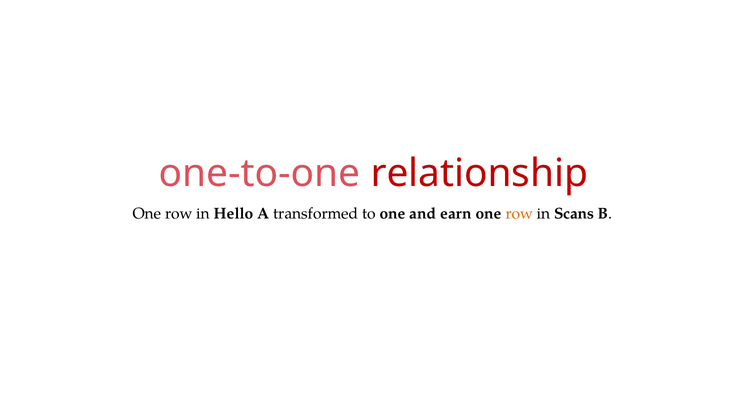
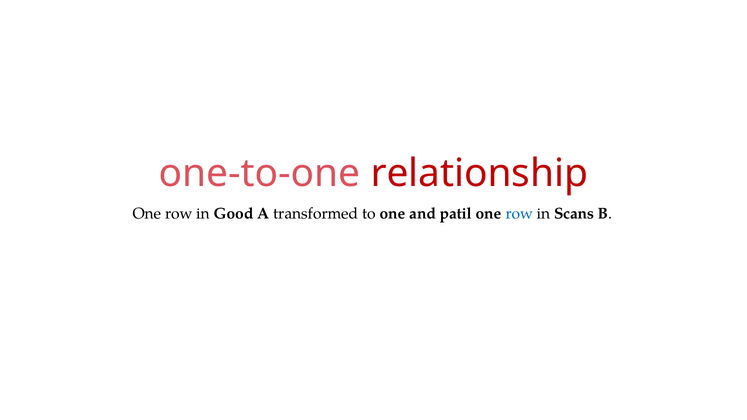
Hello: Hello -> Good (234, 214)
earn: earn -> patil (456, 214)
row colour: orange -> blue (519, 214)
